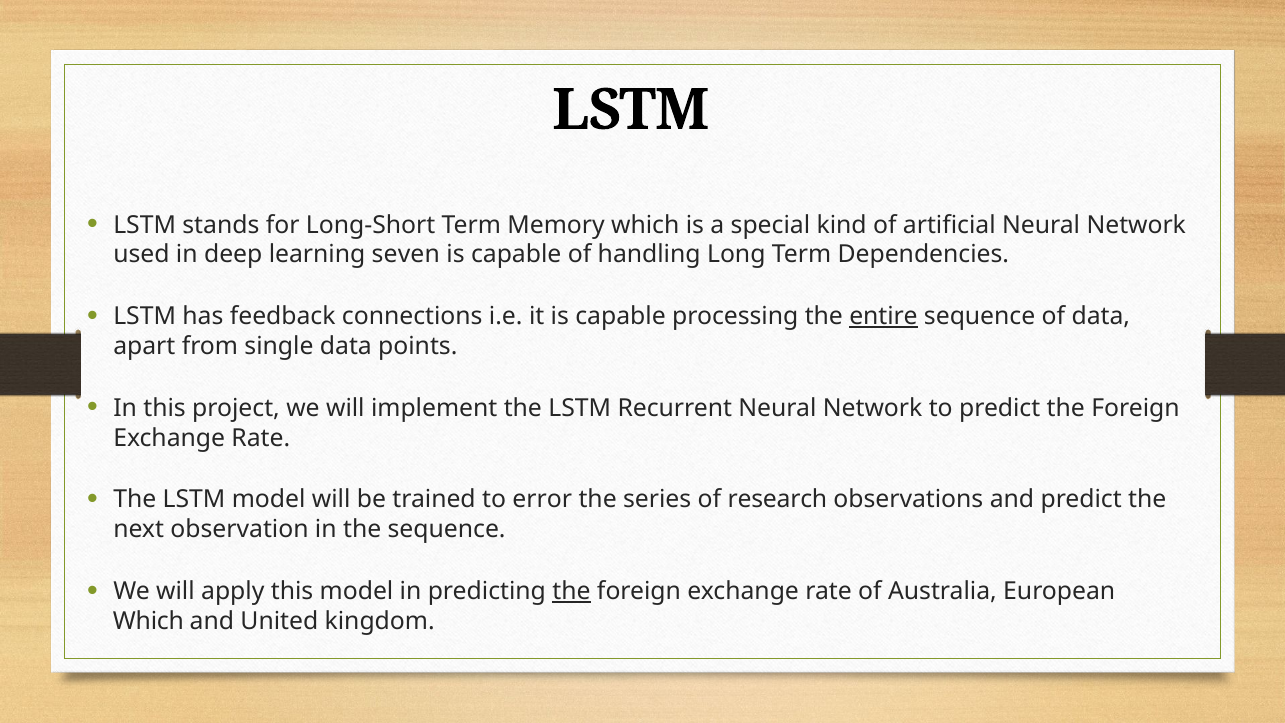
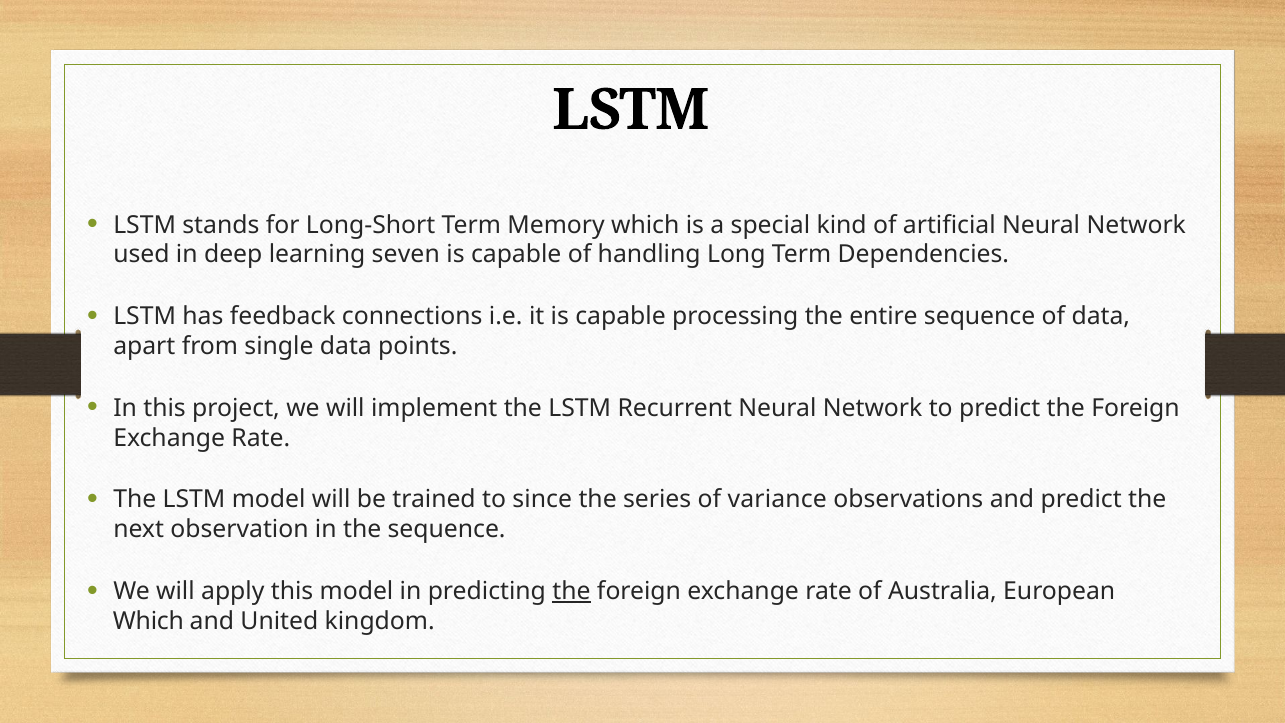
entire underline: present -> none (884, 316)
error: error -> since (542, 500)
research: research -> variance (777, 500)
